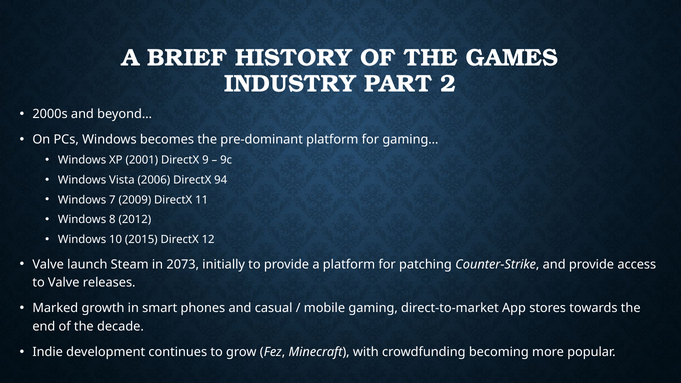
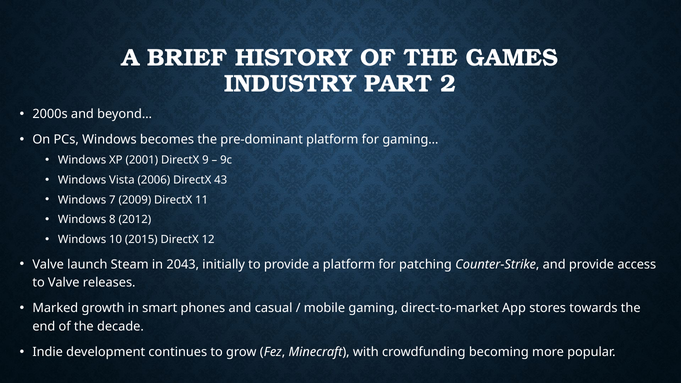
94: 94 -> 43 (221, 180)
2073: 2073 -> 2043 (183, 264)
